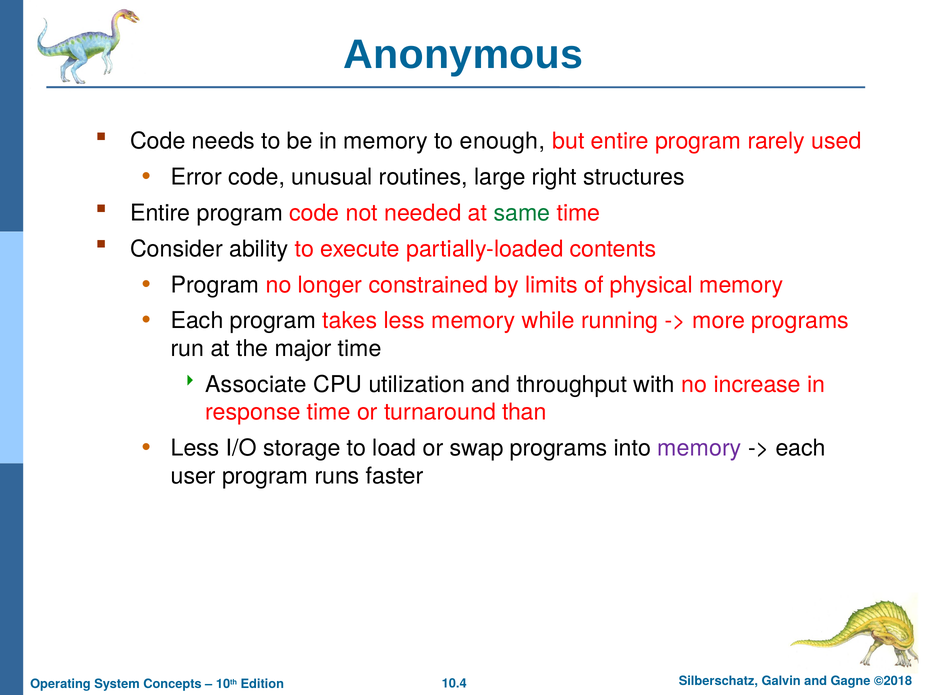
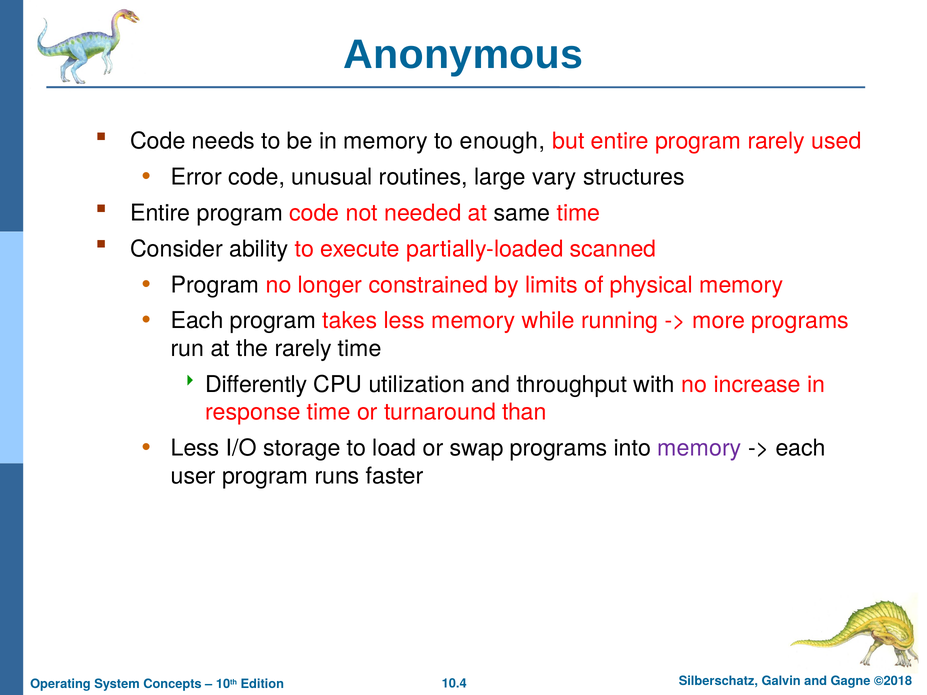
right: right -> vary (554, 177)
same colour: green -> black (522, 213)
contents: contents -> scanned (613, 249)
the major: major -> rarely (303, 349)
Associate: Associate -> Differently (256, 385)
